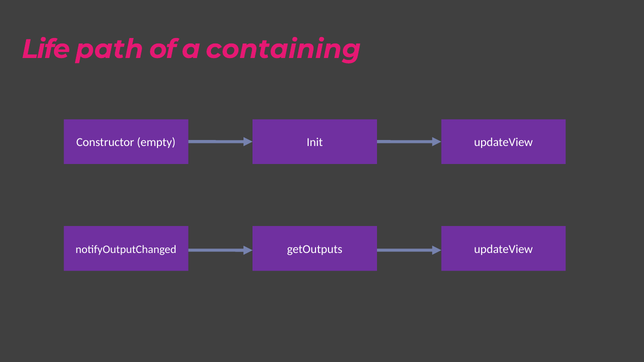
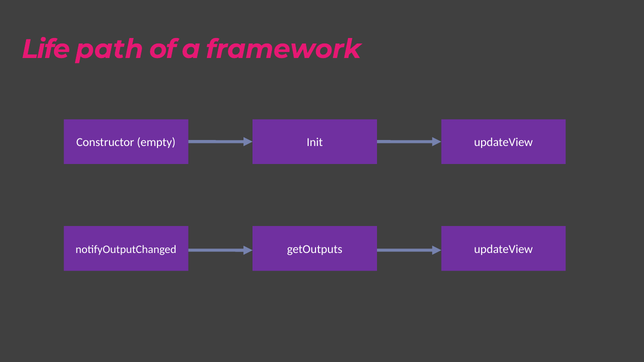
containing: containing -> framework (283, 49)
